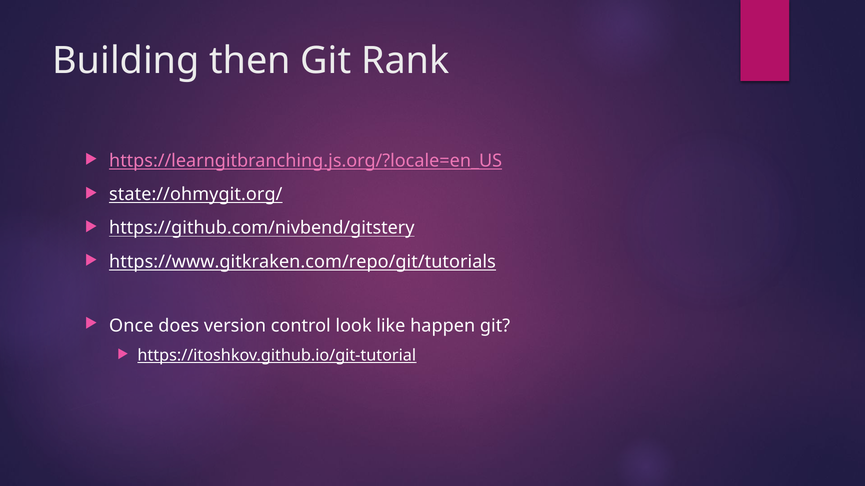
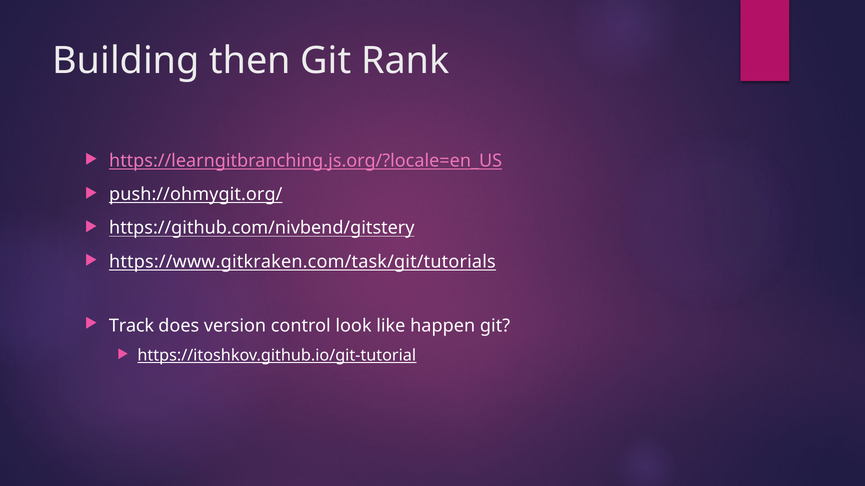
state://ohmygit.org/: state://ohmygit.org/ -> push://ohmygit.org/ (196, 195)
https://www.gitkraken.com/repo/git/tutorials: https://www.gitkraken.com/repo/git/tutorials -> https://www.gitkraken.com/task/git/tutorials (302, 262)
Once: Once -> Track (131, 326)
